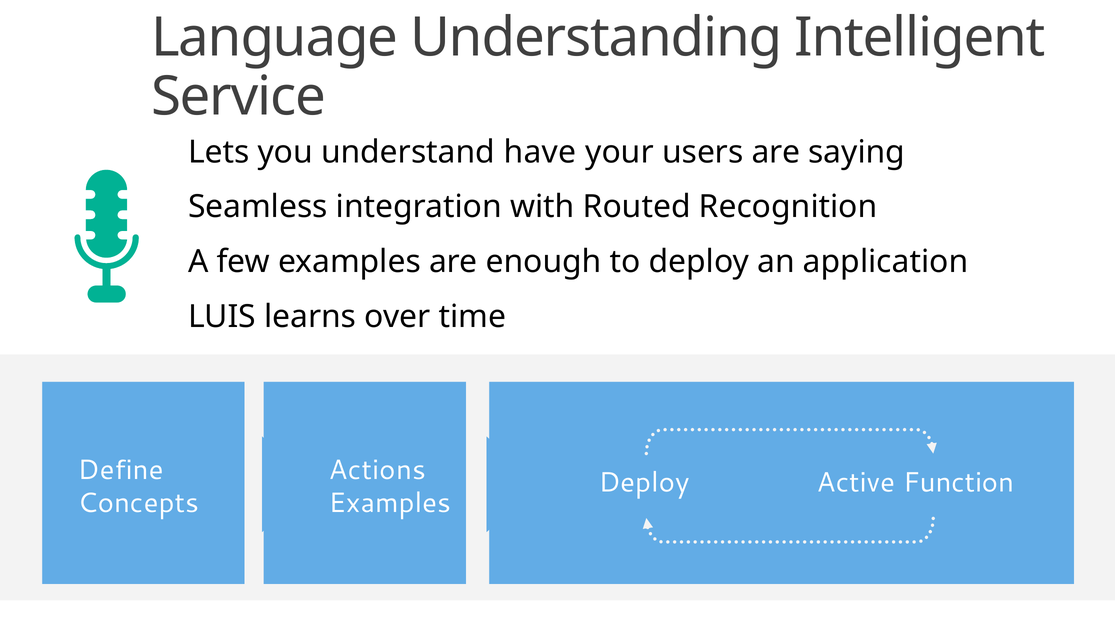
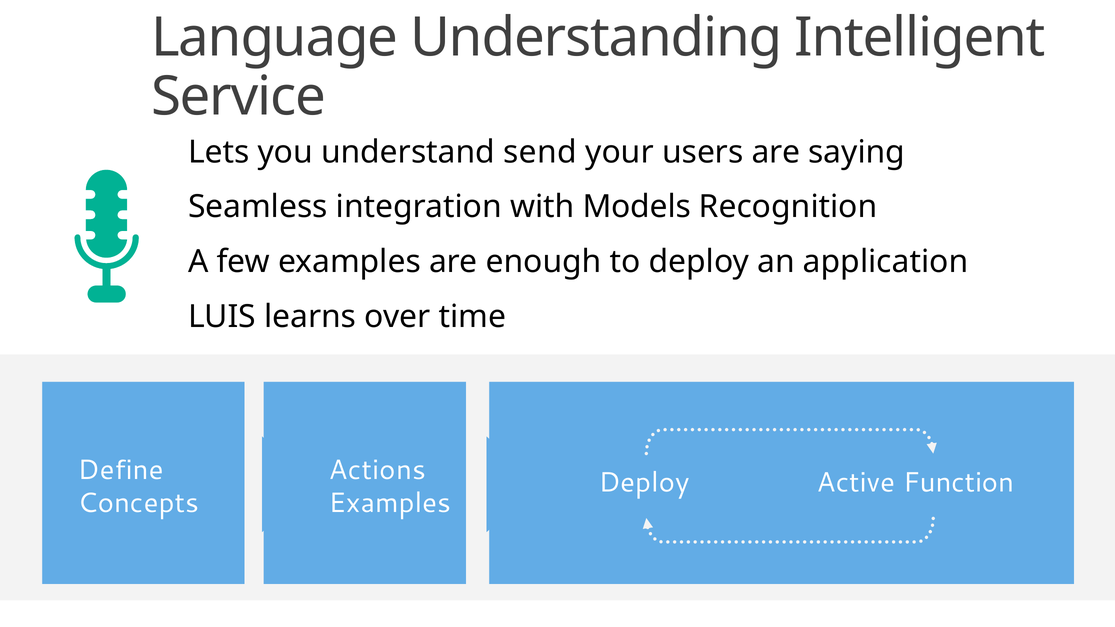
have: have -> send (540, 152)
Routed: Routed -> Models (637, 207)
